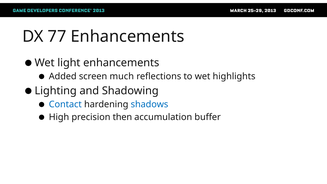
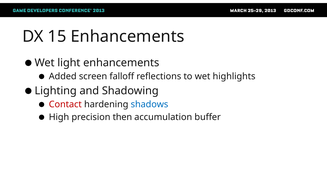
77: 77 -> 15 (57, 36)
much: much -> falloff (122, 76)
Contact colour: blue -> red (65, 104)
